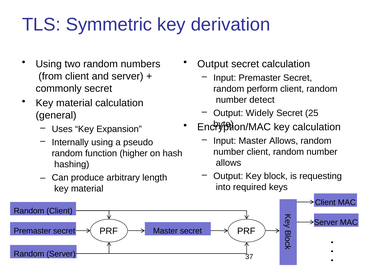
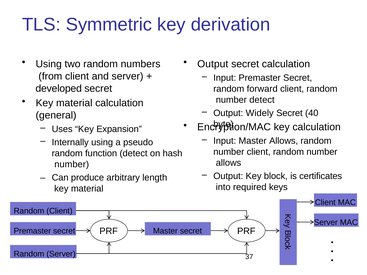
commonly: commonly -> developed (59, 89)
perform: perform -> forward (262, 89)
25: 25 -> 40 (312, 113)
function higher: higher -> detect (134, 153)
hashing: hashing -> number (72, 164)
requesting: requesting -> certificates (321, 176)
